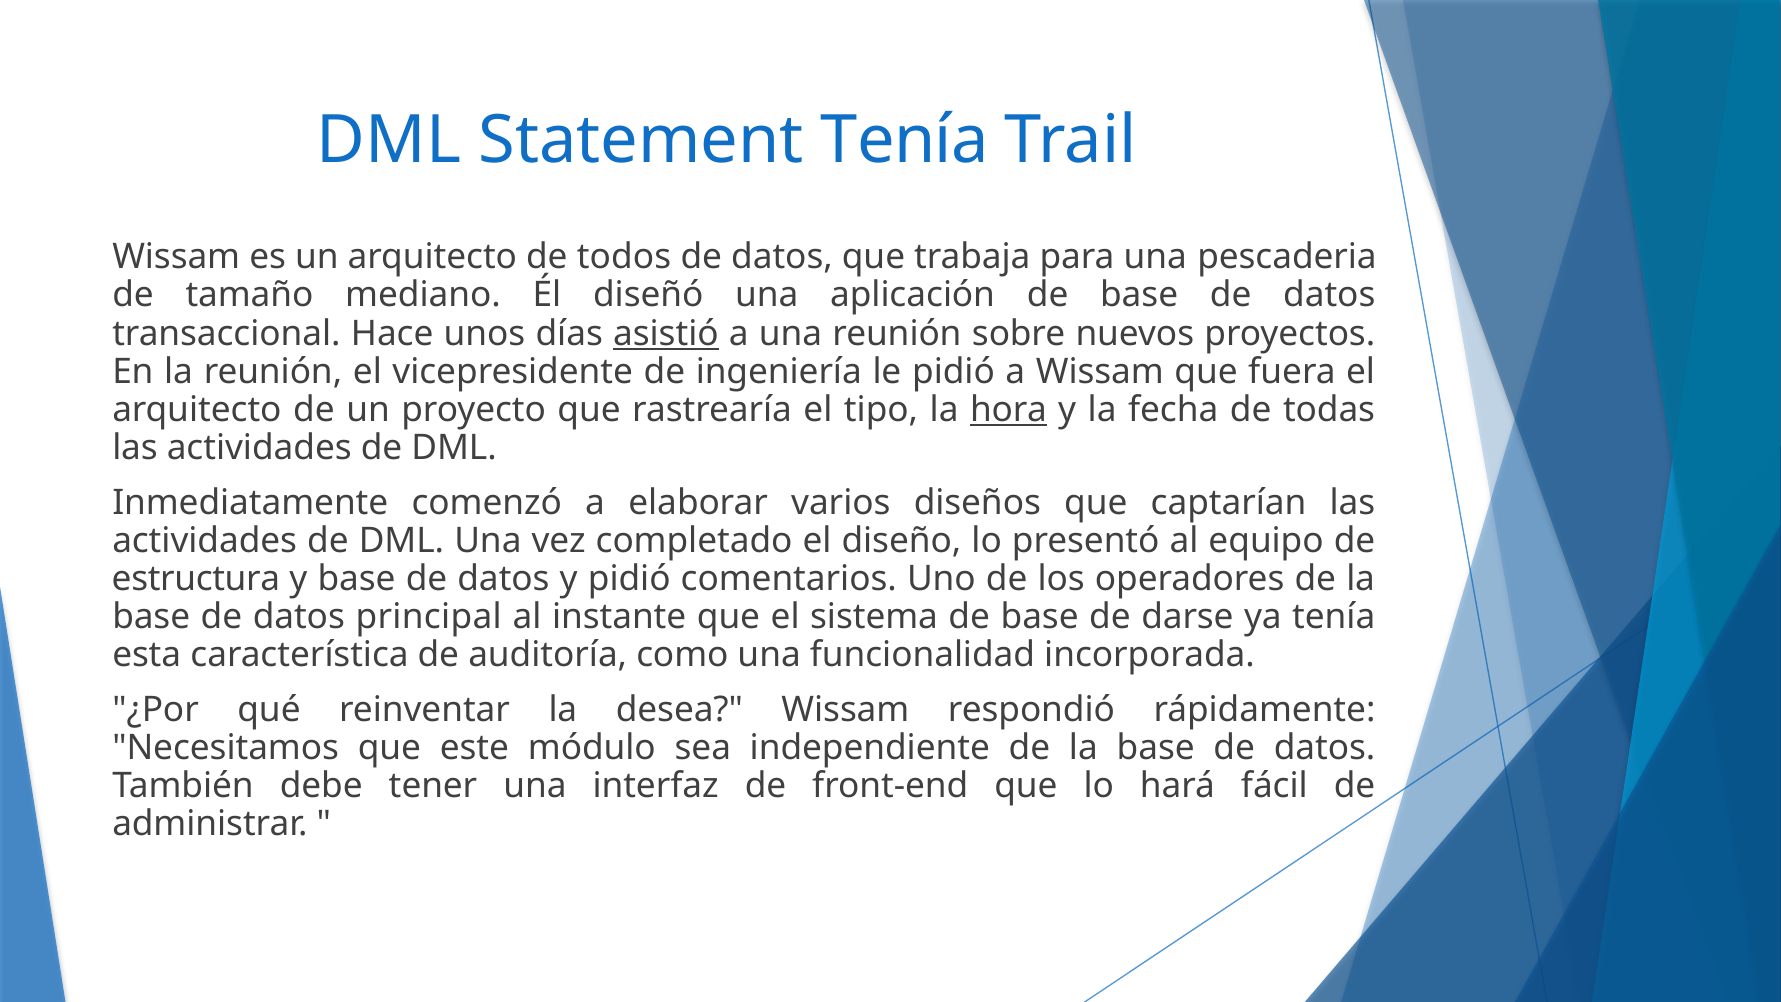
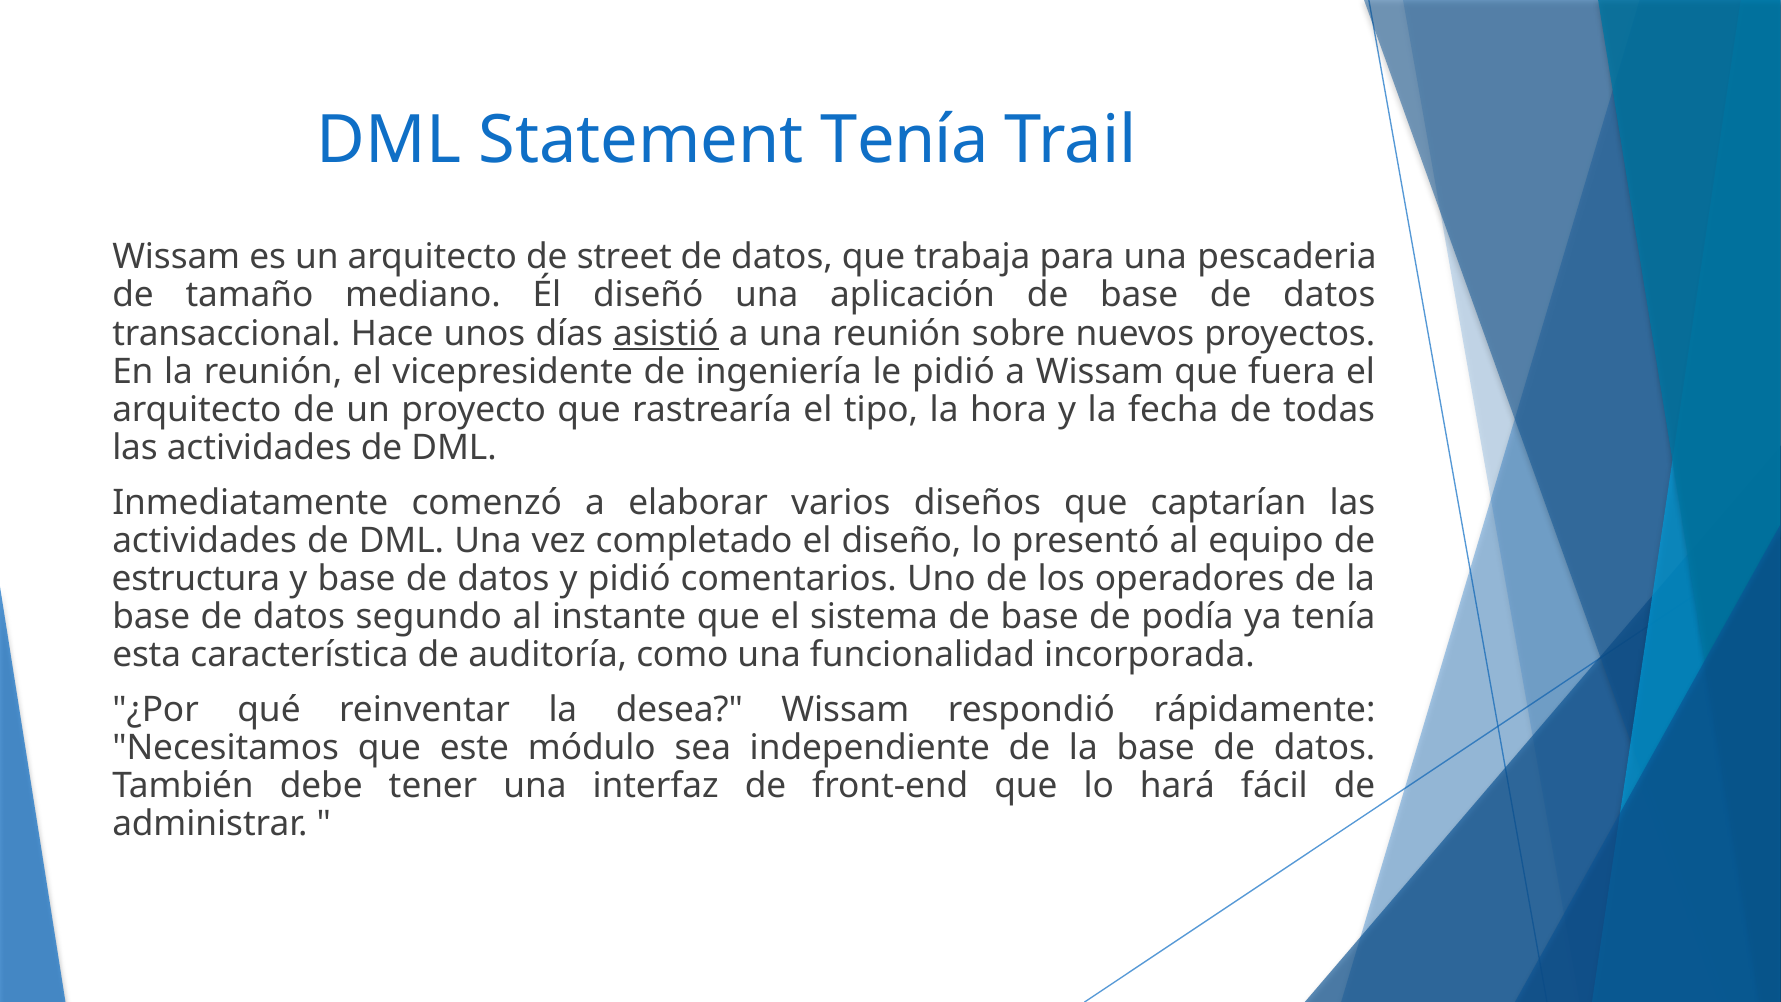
todos: todos -> street (624, 257)
hora underline: present -> none (1009, 409)
principal: principal -> segundo (429, 617)
darse: darse -> podía (1188, 617)
